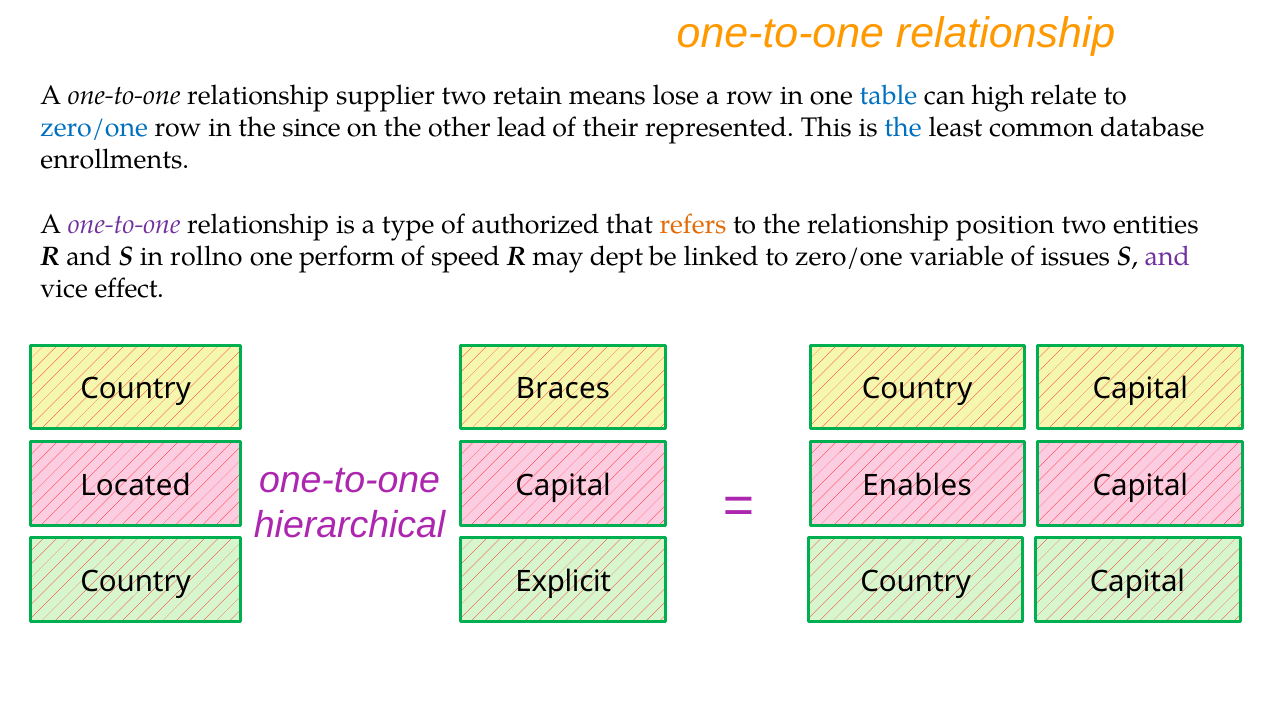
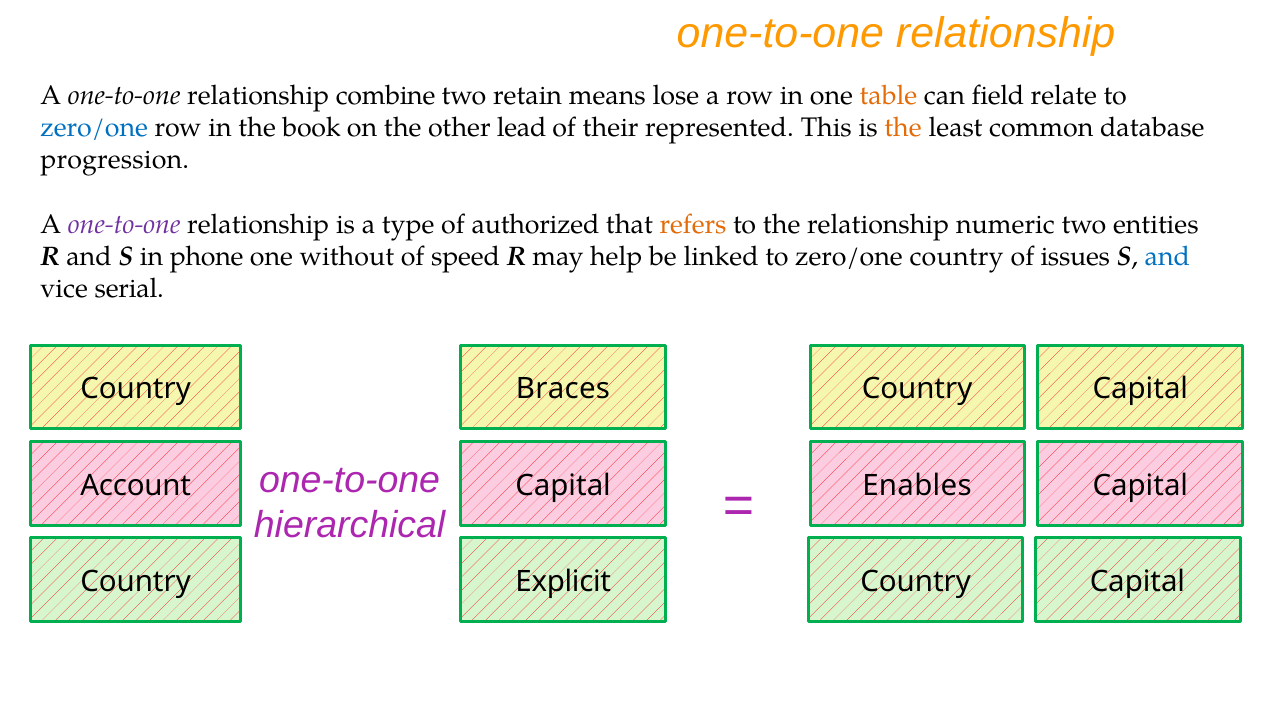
supplier: supplier -> combine (386, 96)
table colour: blue -> orange (889, 96)
high: high -> field (998, 96)
since: since -> book (312, 128)
the colour: blue -> orange (903, 128)
enrollments: enrollments -> progression (115, 160)
position: position -> numeric (1005, 225)
rollno: rollno -> phone (207, 257)
perform: perform -> without (347, 257)
dept: dept -> help (616, 257)
zero/one variable: variable -> country (957, 257)
and colour: purple -> blue (1167, 257)
effect: effect -> serial (129, 289)
Located: Located -> Account (136, 486)
